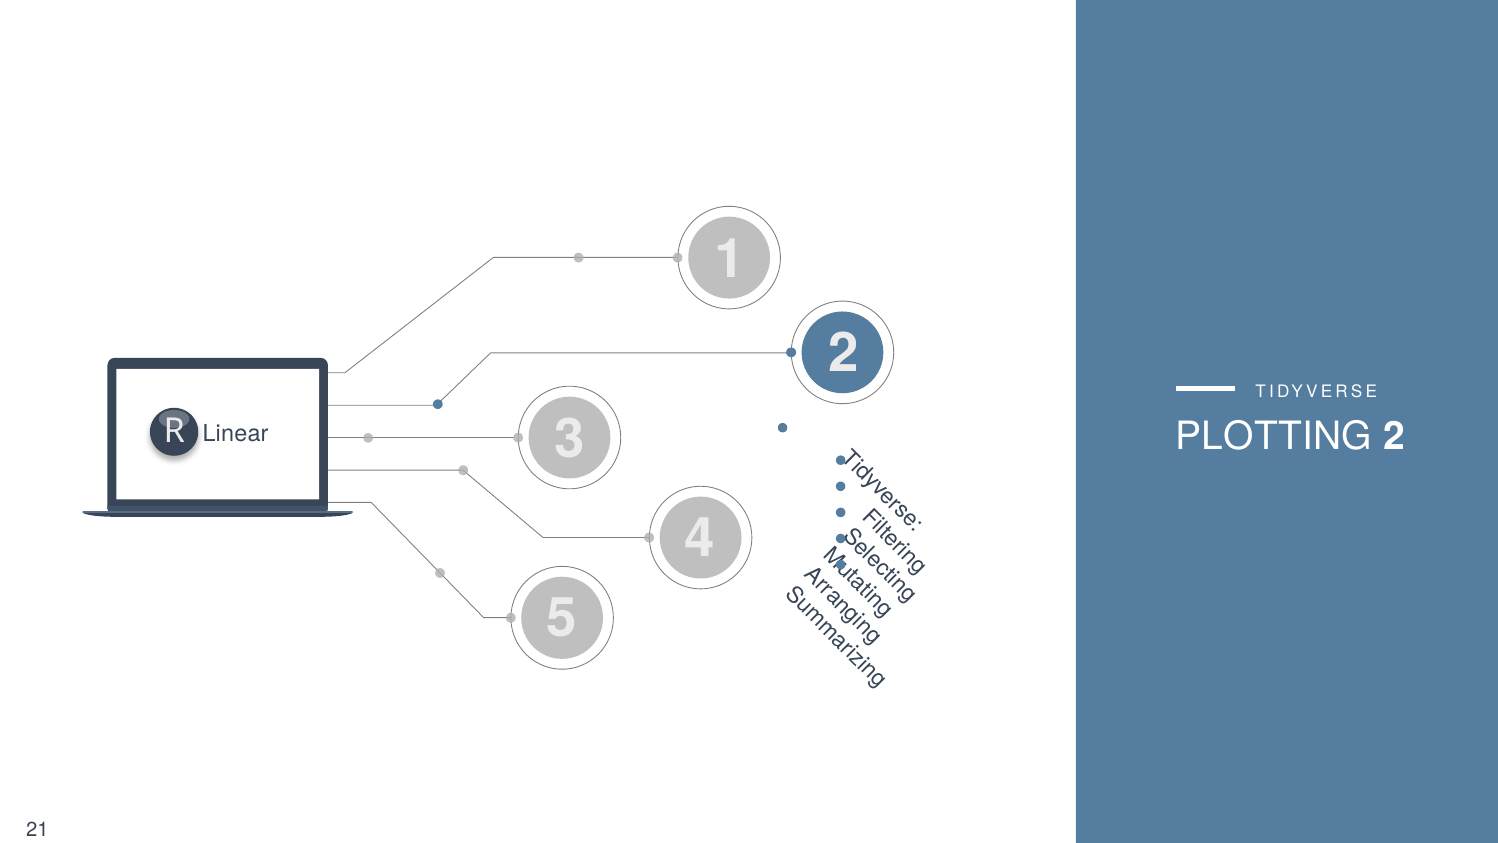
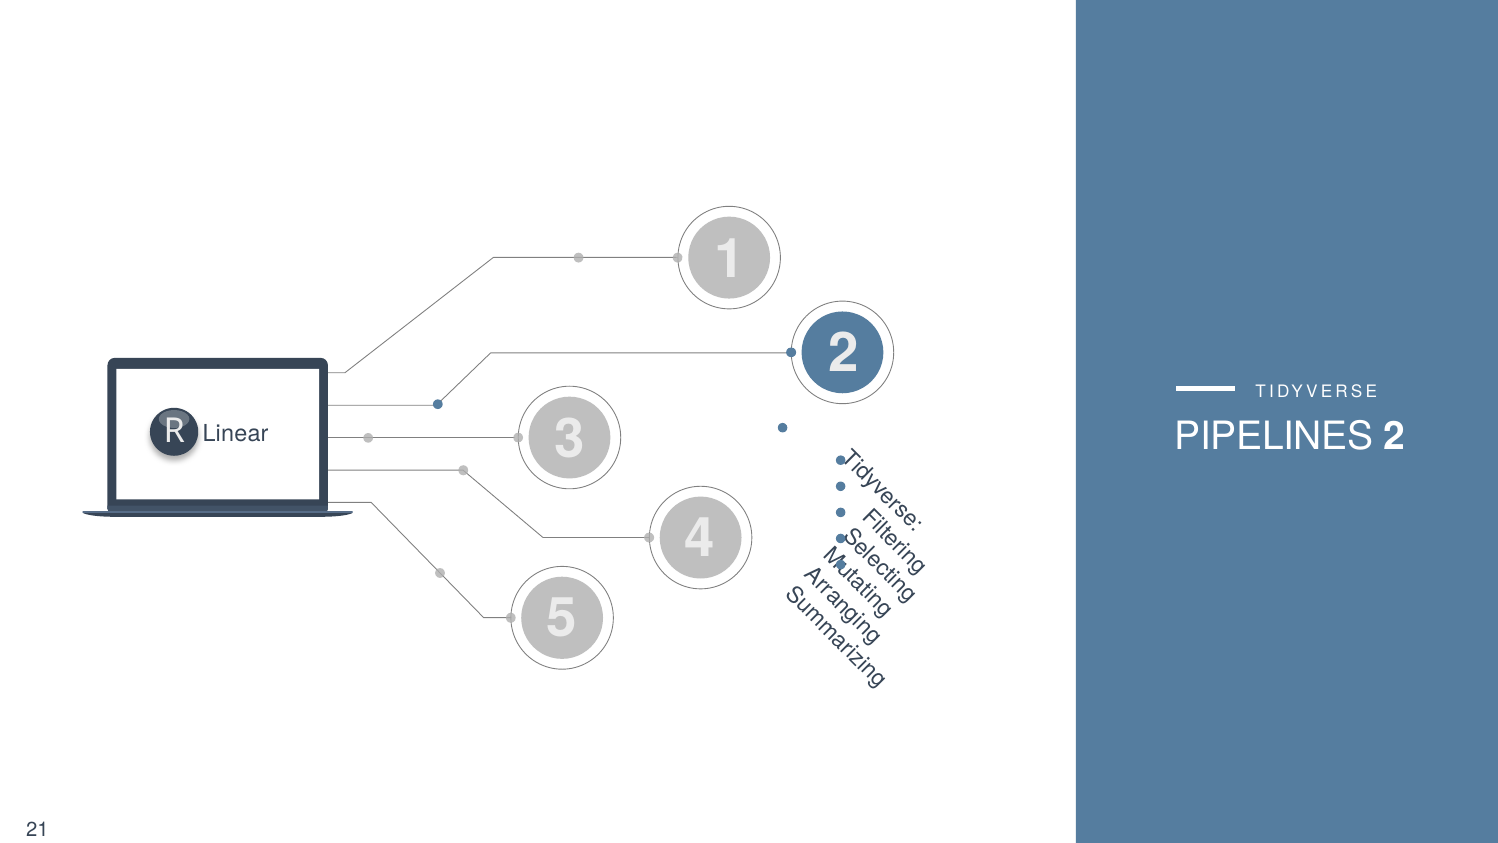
PLOTTING: PLOTTING -> PIPELINES (1274, 437)
